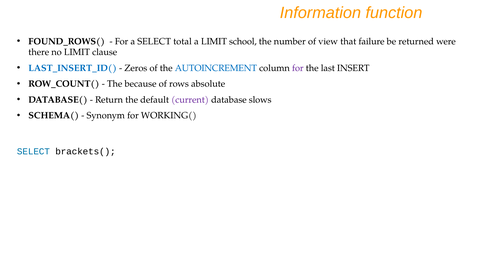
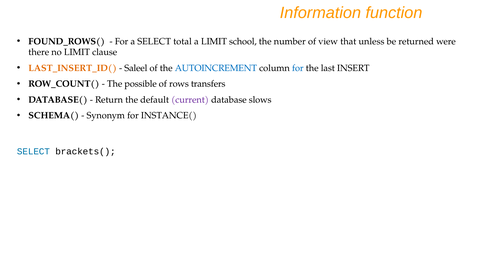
failure: failure -> unless (371, 41)
LAST_INSERT_ID( colour: blue -> orange (73, 68)
Zeros: Zeros -> Saleel (136, 68)
for colour: purple -> blue (298, 68)
because: because -> possible (141, 84)
absolute: absolute -> transfers (208, 84)
WORKING(: WORKING( -> INSTANCE( (169, 116)
